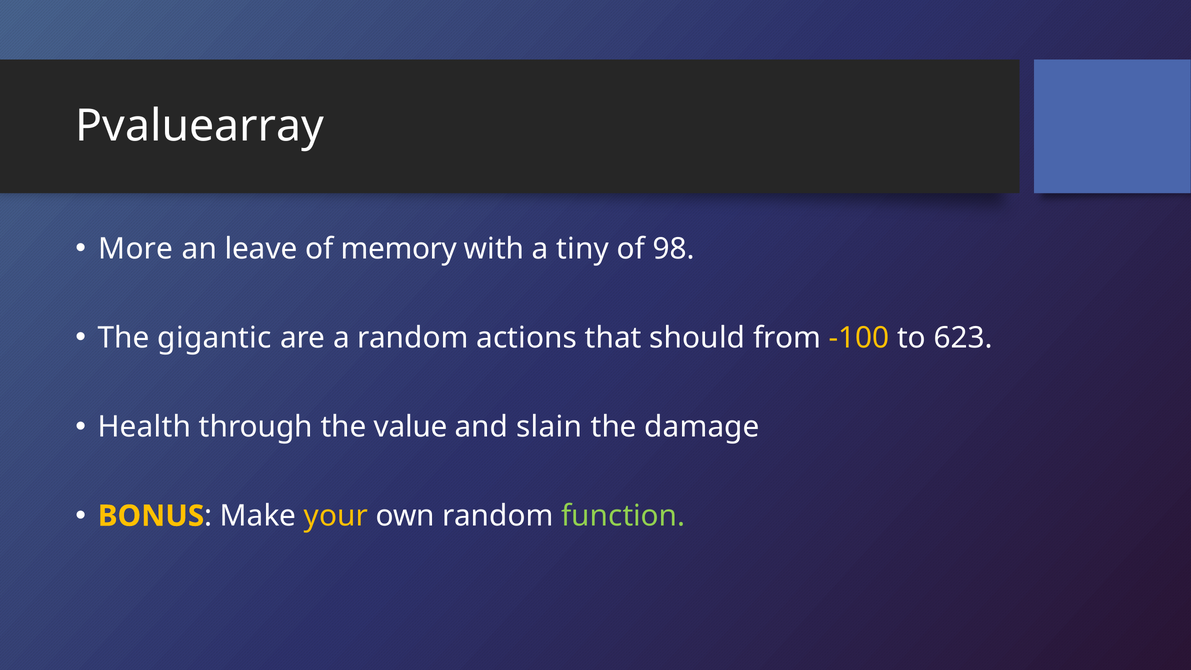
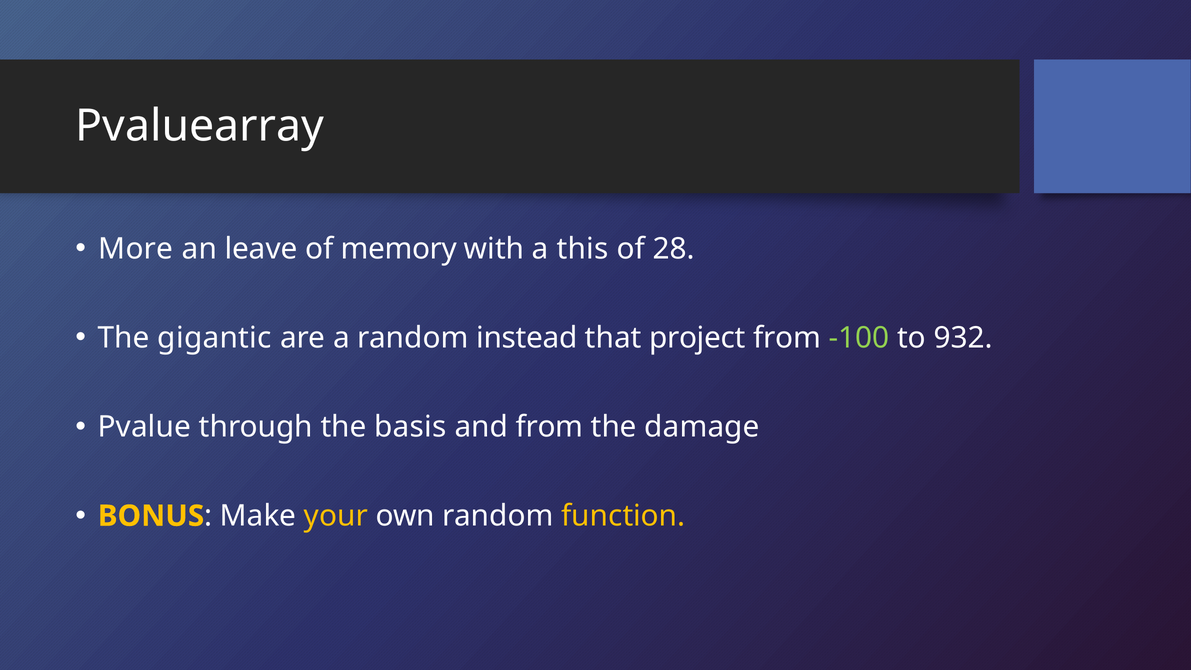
tiny: tiny -> this (583, 249)
98: 98 -> 28 (674, 249)
actions: actions -> instead (527, 338)
should: should -> project (697, 338)
-100 colour: yellow -> light green (859, 338)
623: 623 -> 932 (963, 338)
Health: Health -> Pvalue (144, 427)
value: value -> basis (410, 427)
and slain: slain -> from (550, 427)
function colour: light green -> yellow (623, 516)
